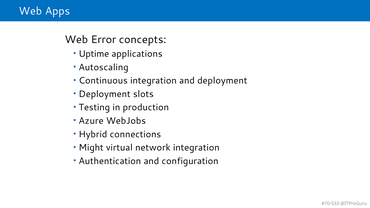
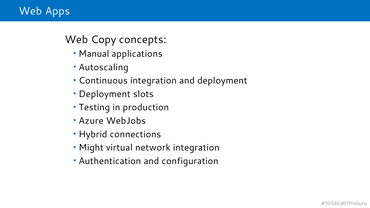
Error: Error -> Copy (104, 40)
Uptime: Uptime -> Manual (94, 54)
